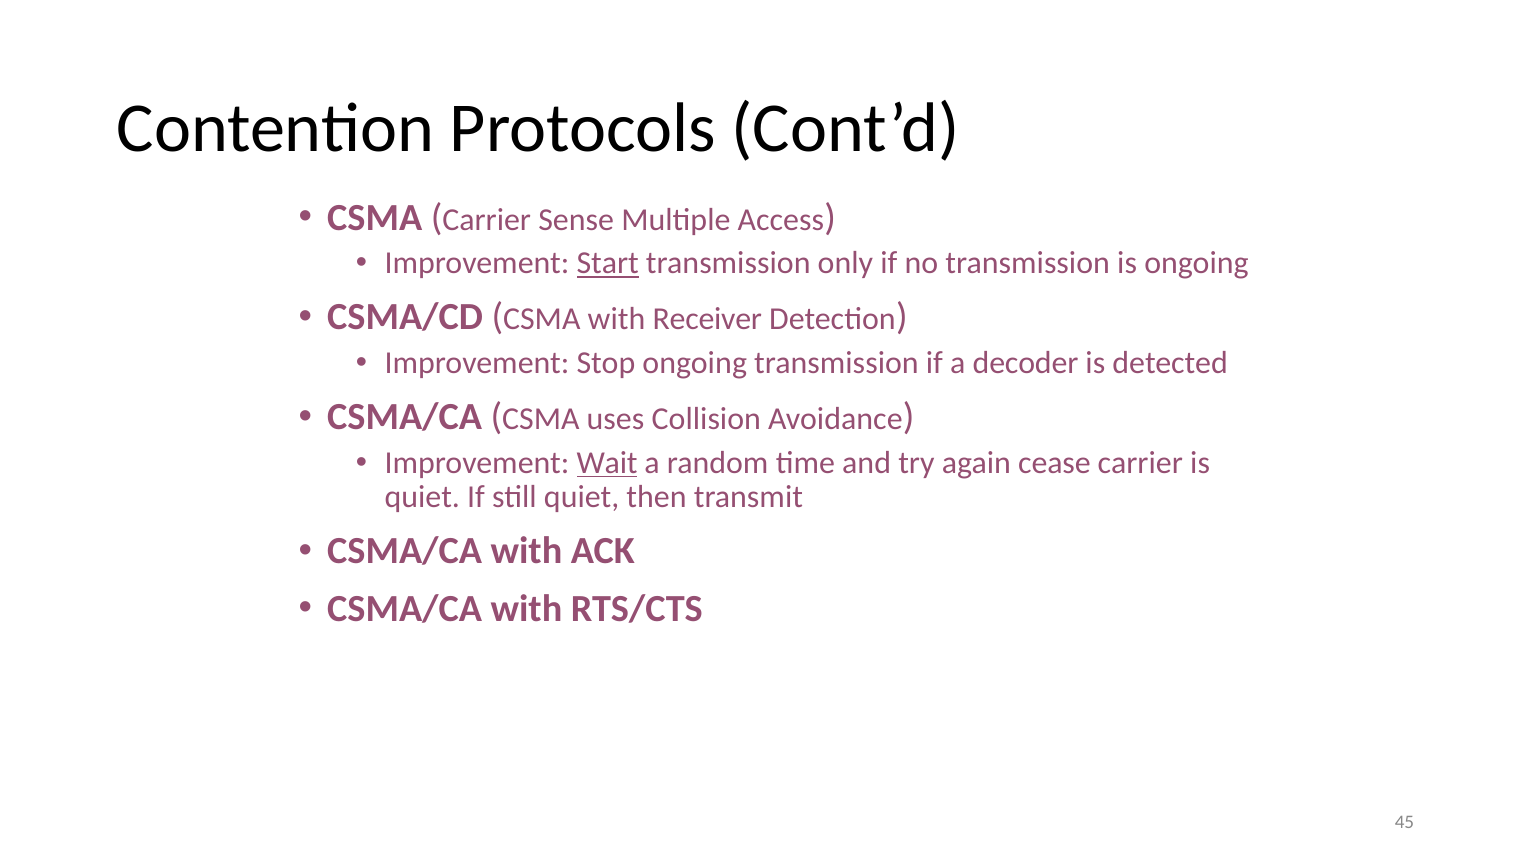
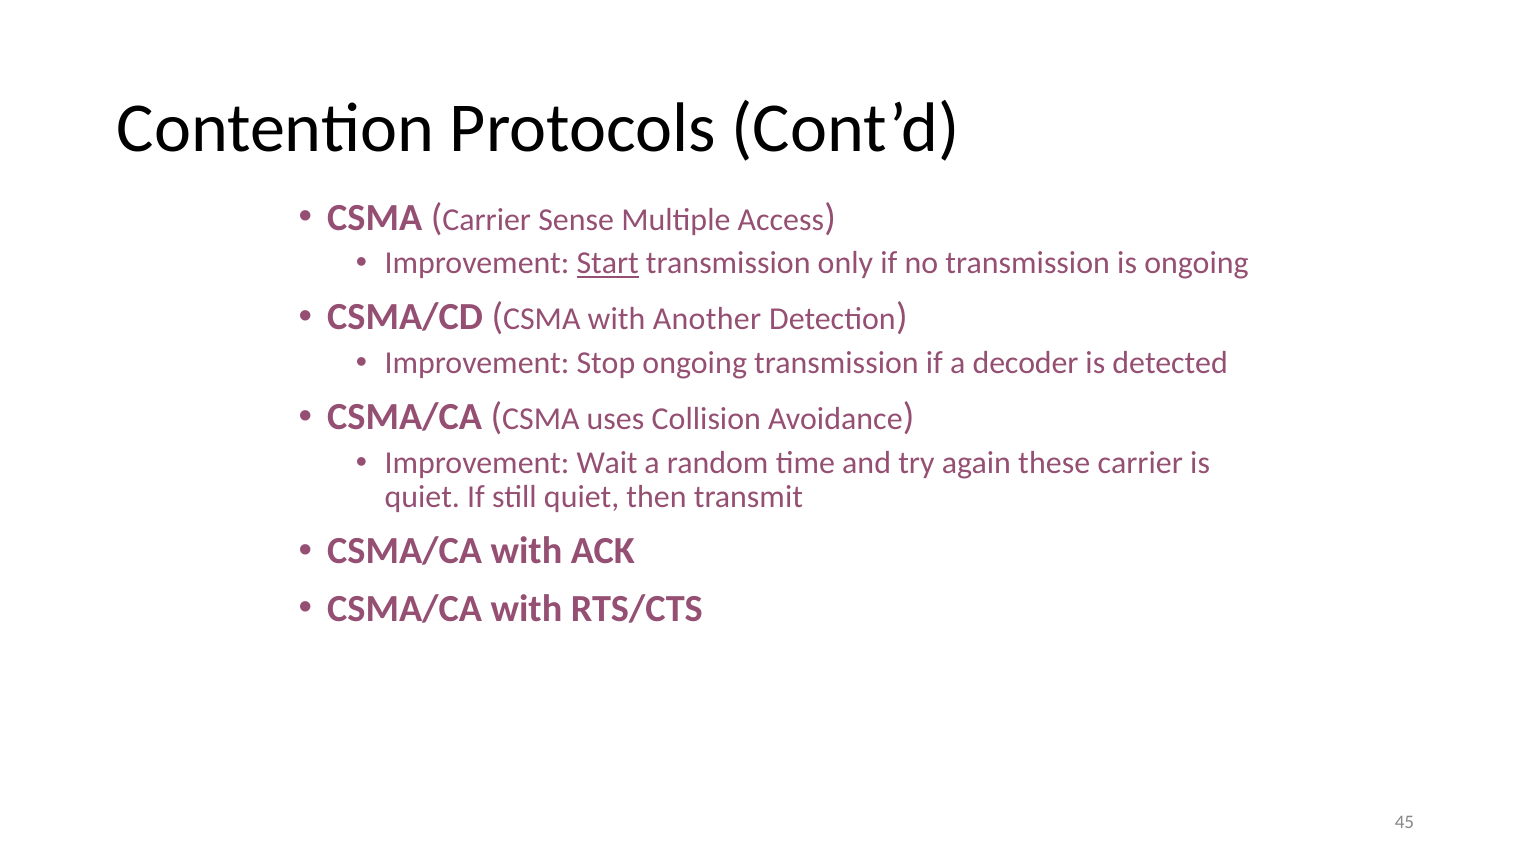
Receiver: Receiver -> Another (707, 319)
Wait underline: present -> none (607, 463)
cease: cease -> these (1054, 463)
